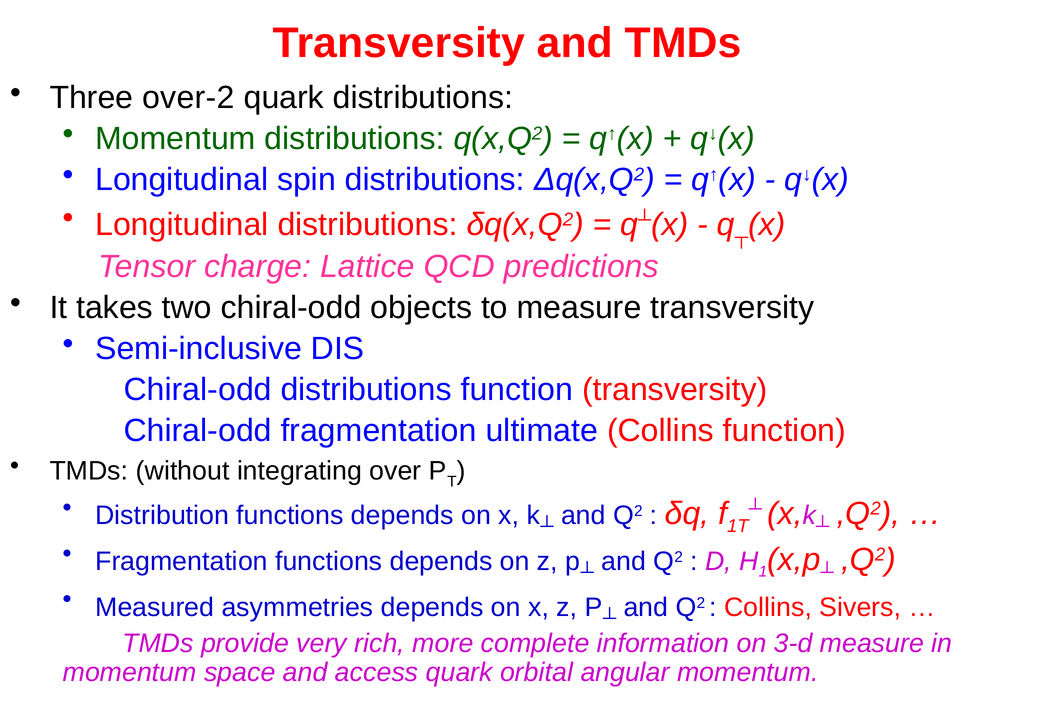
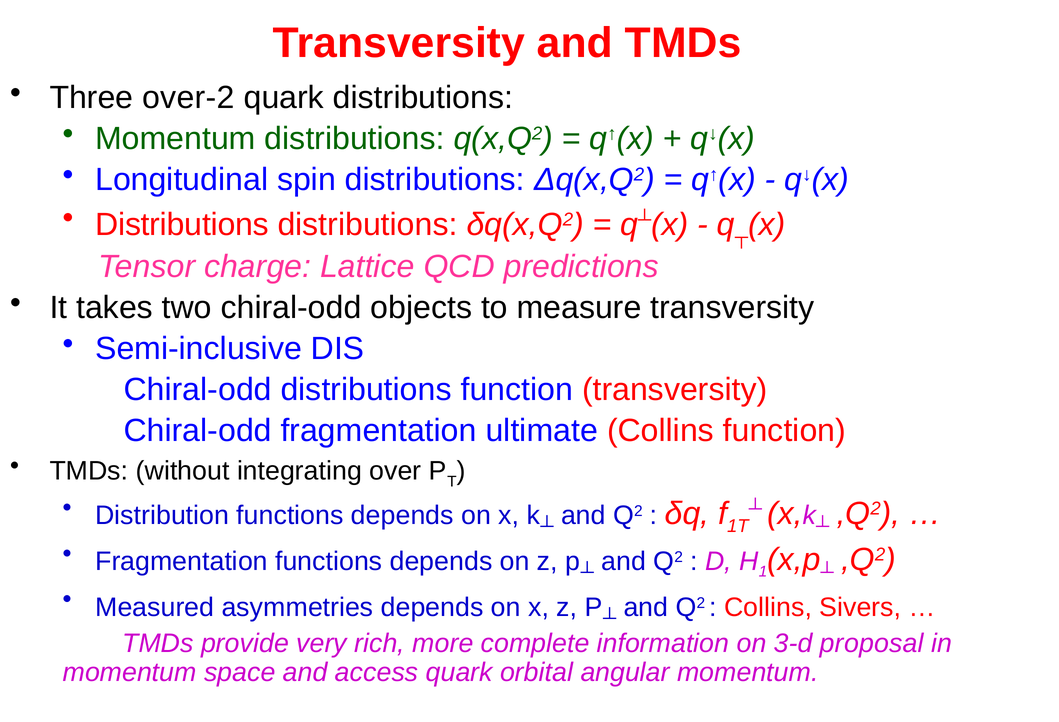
Longitudinal: Longitudinal -> Distributions (182, 225)
3-d measure: measure -> proposal (872, 644)
